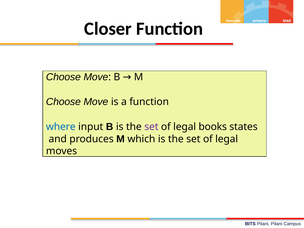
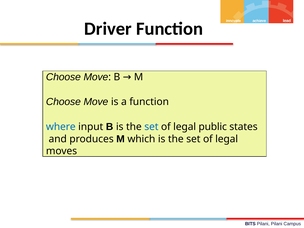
Closer: Closer -> Driver (108, 29)
set colour: purple -> blue (151, 127)
books: books -> public (213, 127)
